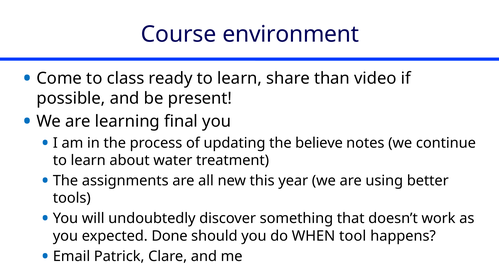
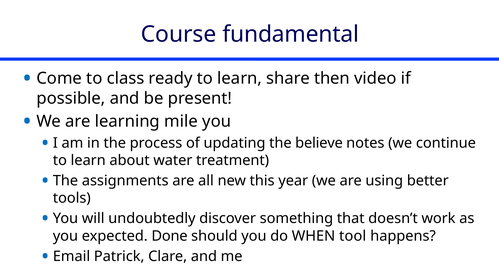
environment: environment -> fundamental (291, 34)
than: than -> then (332, 79)
final: final -> mile (181, 122)
